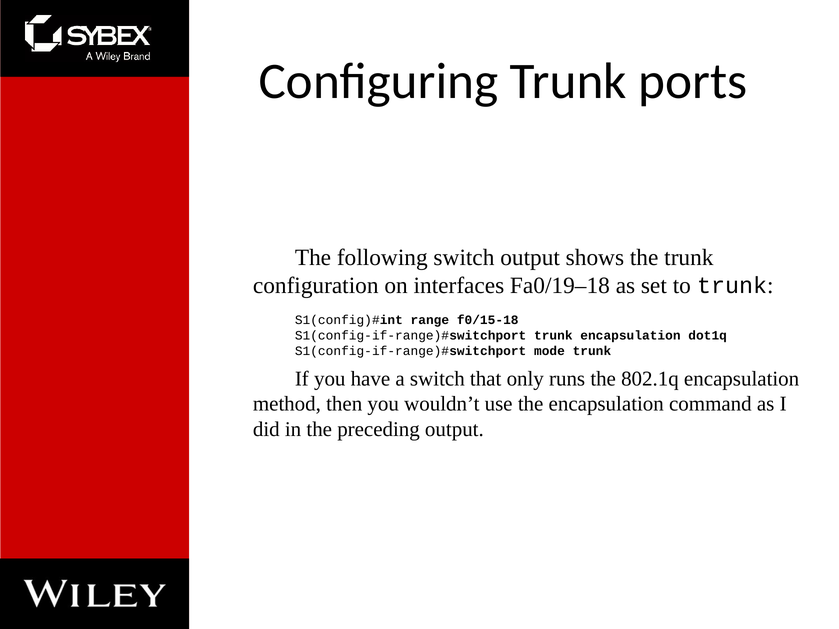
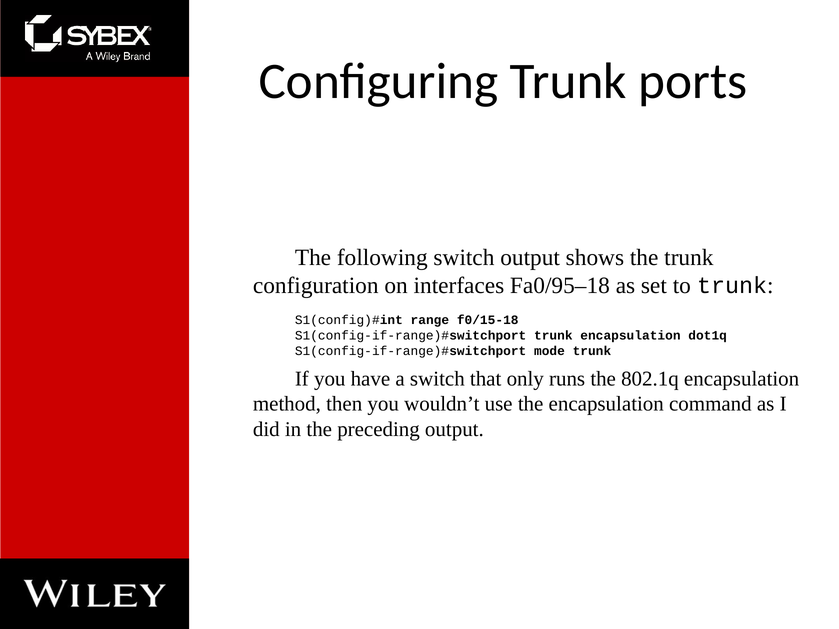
Fa0/19–18: Fa0/19–18 -> Fa0/95–18 (560, 285)
